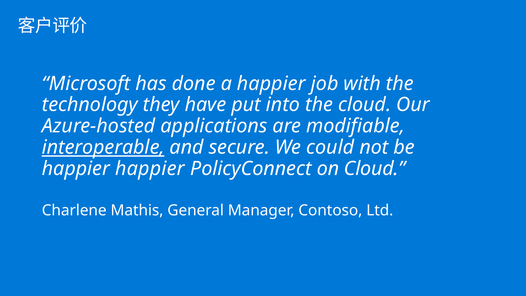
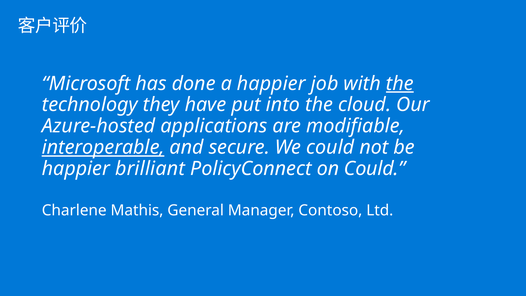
the underline: none -> present (400, 83)
happier happier: happier -> brilliant (150, 169)
on Cloud: Cloud -> Could (375, 169)
